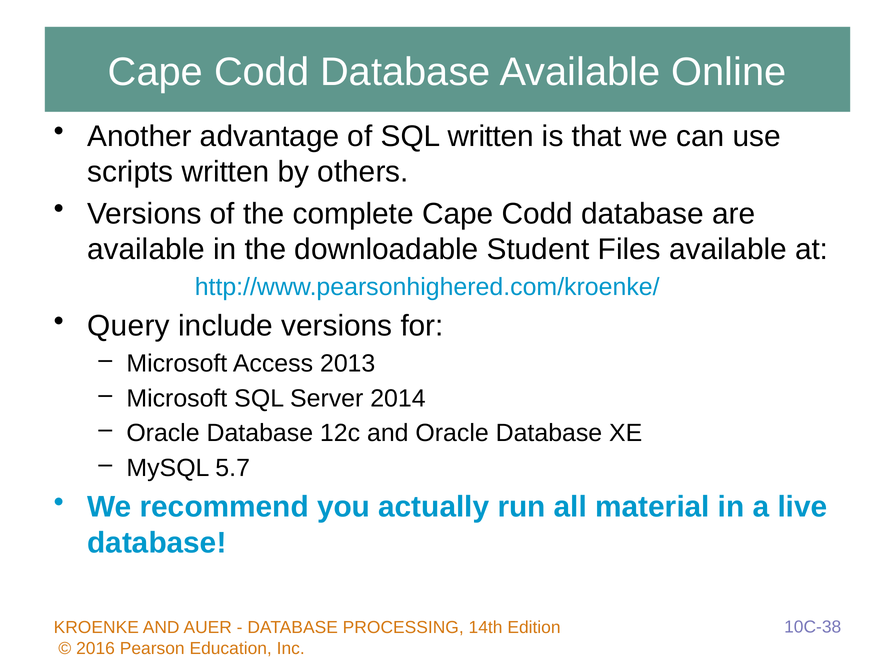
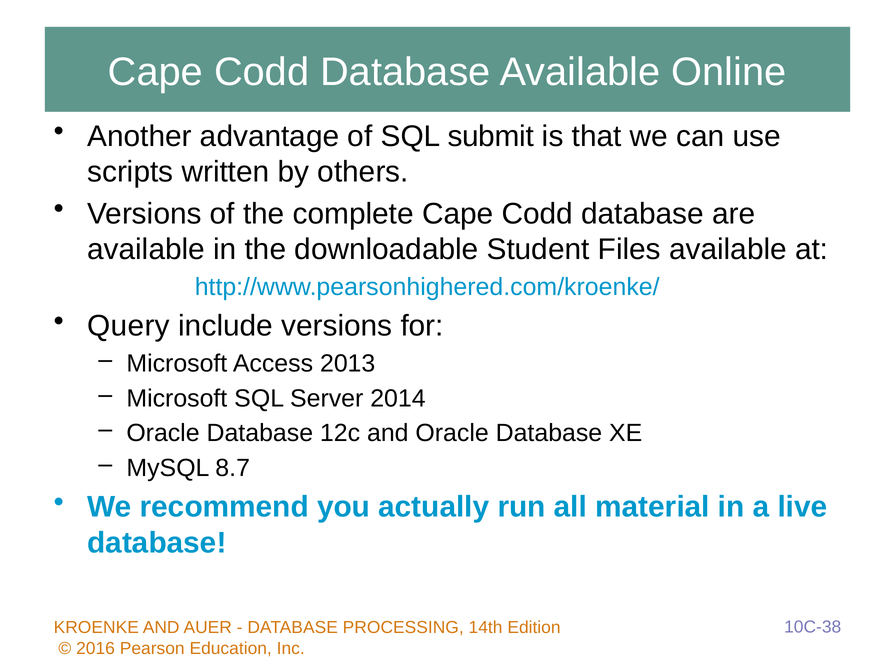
SQL written: written -> submit (491, 136)
5.7: 5.7 -> 8.7 (233, 468)
